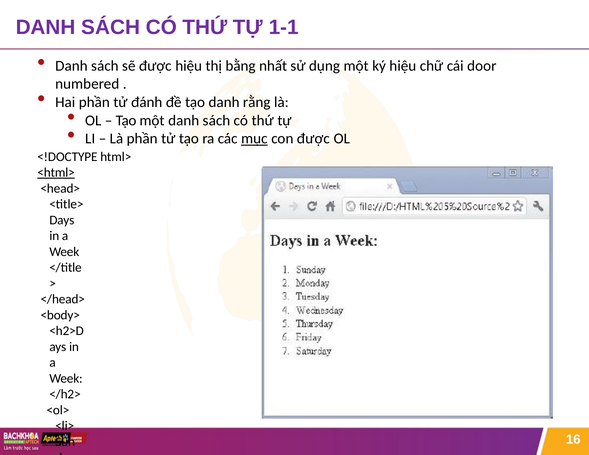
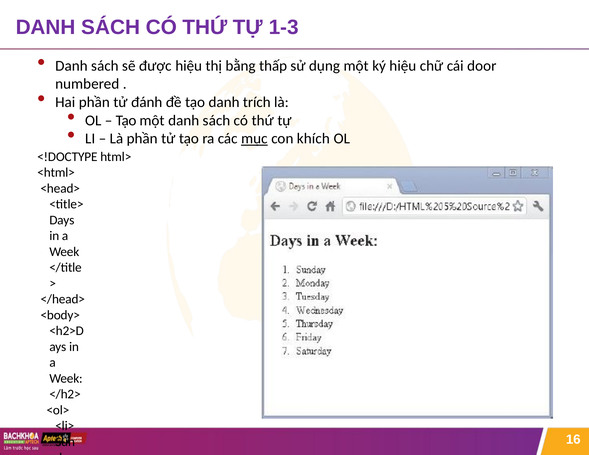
1-1: 1-1 -> 1-3 (284, 27)
nhất: nhất -> thấp (273, 66)
rằng: rằng -> trích (257, 102)
con được: được -> khích (313, 139)
<html> underline: present -> none (56, 173)
